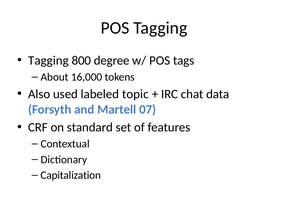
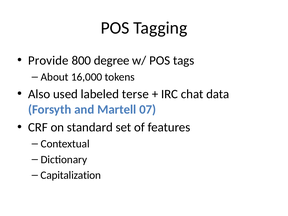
Tagging: Tagging -> Provide (48, 60)
topic: topic -> terse (135, 94)
